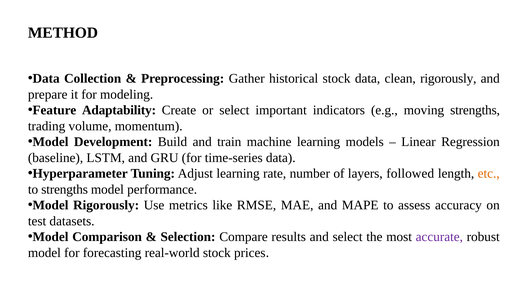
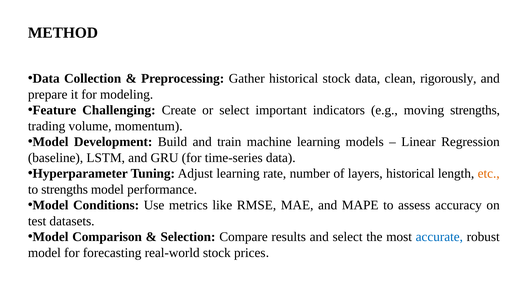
Adaptability: Adaptability -> Challenging (119, 110)
layers followed: followed -> historical (410, 174)
Model Rigorously: Rigorously -> Conditions (106, 205)
accurate colour: purple -> blue (439, 237)
